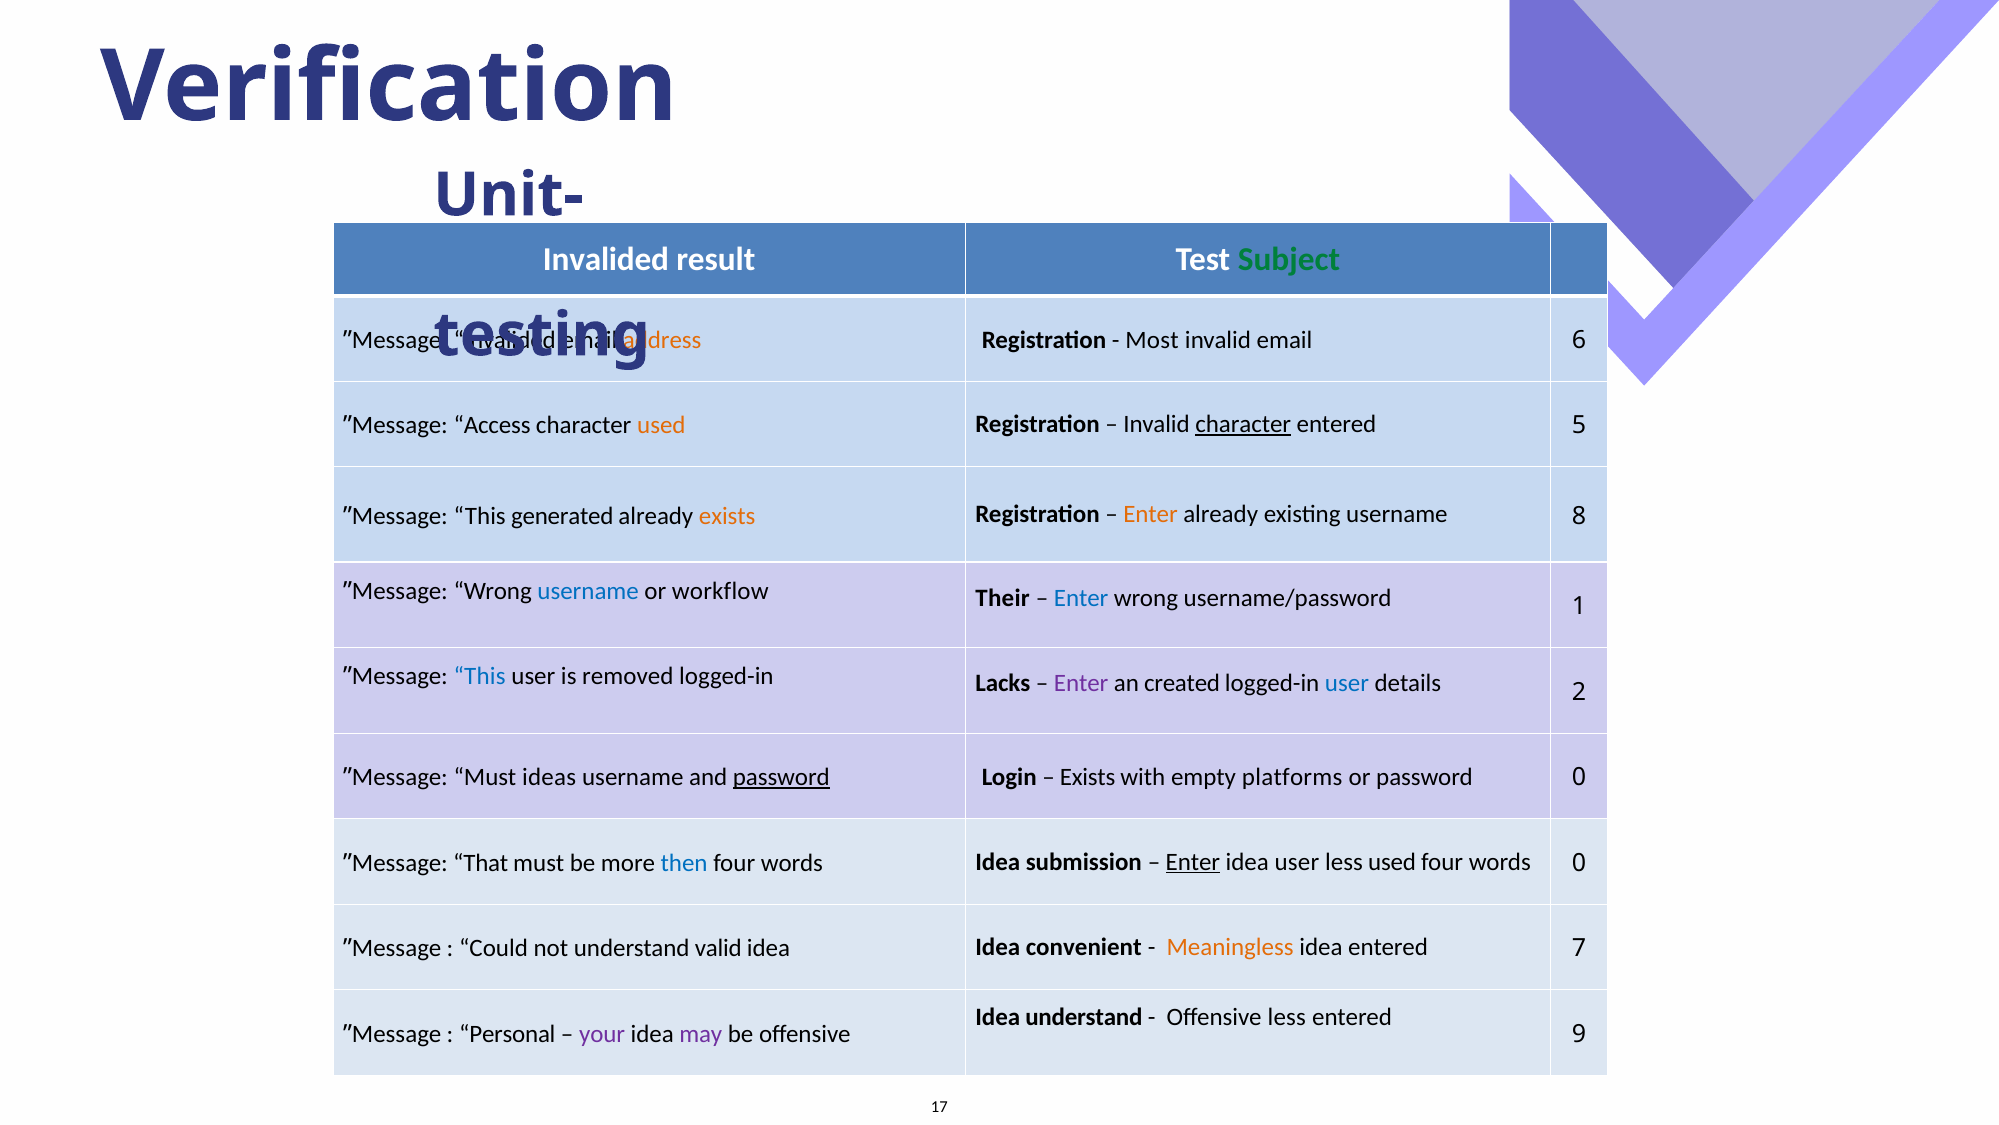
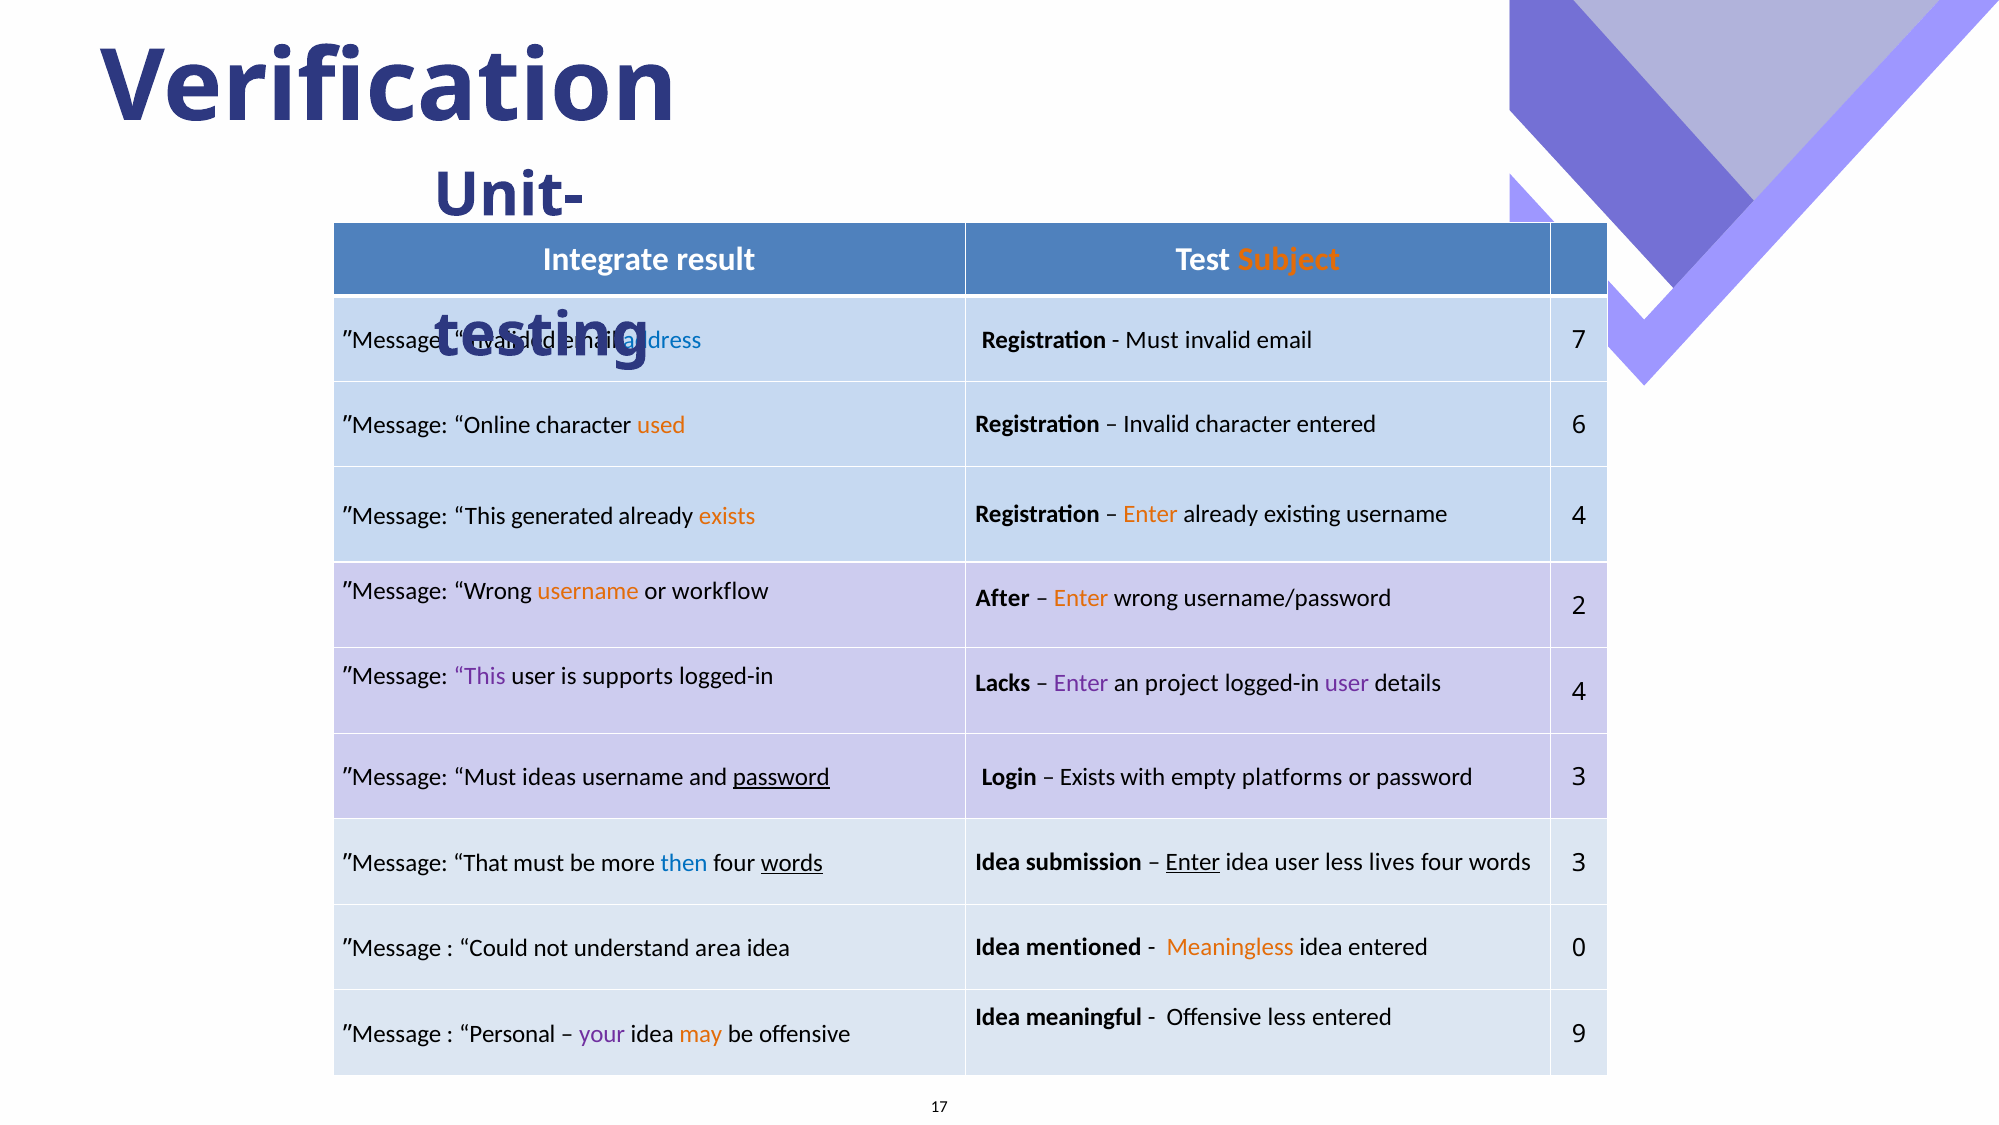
Invalided: Invalided -> Integrate (606, 259)
Subject colour: green -> orange (1289, 259)
address colour: orange -> blue (662, 340)
Most: Most -> Must (1152, 340)
6: 6 -> 7 (1579, 340)
Access: Access -> Online (492, 425)
character underline: present -> none (1243, 424)
5: 5 -> 6 (1579, 425)
username 8: 8 -> 4 (1579, 516)
username colour: blue -> orange (588, 591)
Their: Their -> After (1003, 598)
Enter colour: blue -> orange (1081, 598)
1: 1 -> 2 (1579, 606)
This colour: blue -> purple (480, 676)
removed: removed -> supports (628, 676)
created: created -> project (1182, 683)
user colour: blue -> purple (1347, 683)
details 2: 2 -> 4 (1579, 692)
password 0: 0 -> 3 (1579, 777)
words underline: none -> present (792, 862)
less used: used -> lives (1392, 861)
words 0: 0 -> 3 (1579, 862)
valid: valid -> area (718, 948)
convenient: convenient -> mentioned (1084, 947)
7: 7 -> 0 (1579, 948)
Idea understand: understand -> meaningful (1084, 1017)
may colour: purple -> orange (701, 1033)
